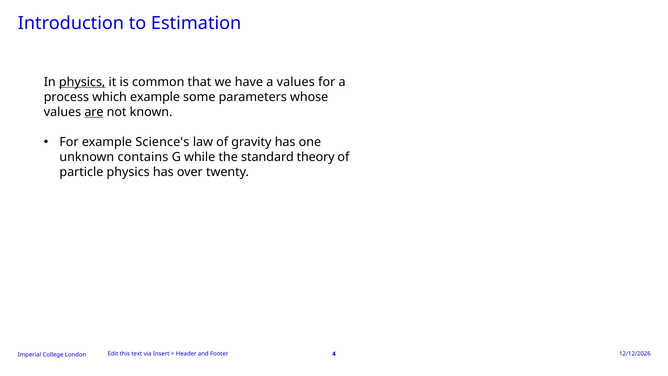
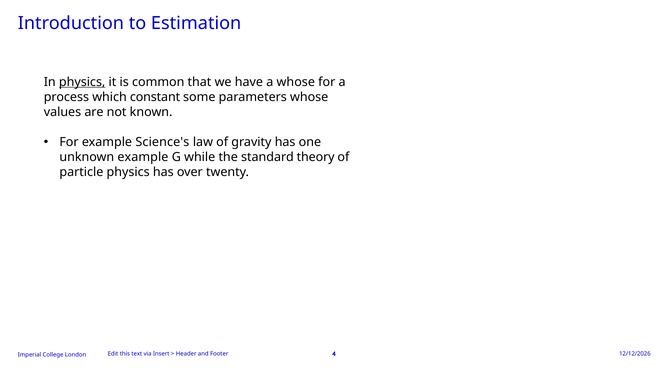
a values: values -> whose (296, 82)
which example: example -> constant (155, 97)
are underline: present -> none (94, 112)
unknown contains: contains -> example (143, 157)
